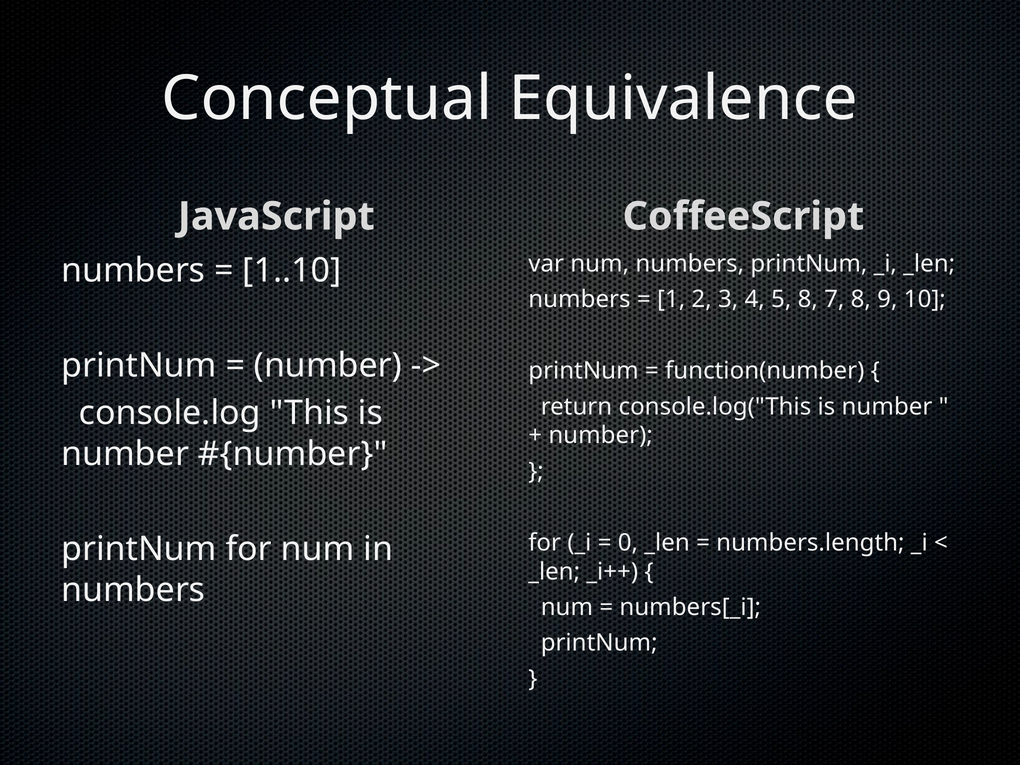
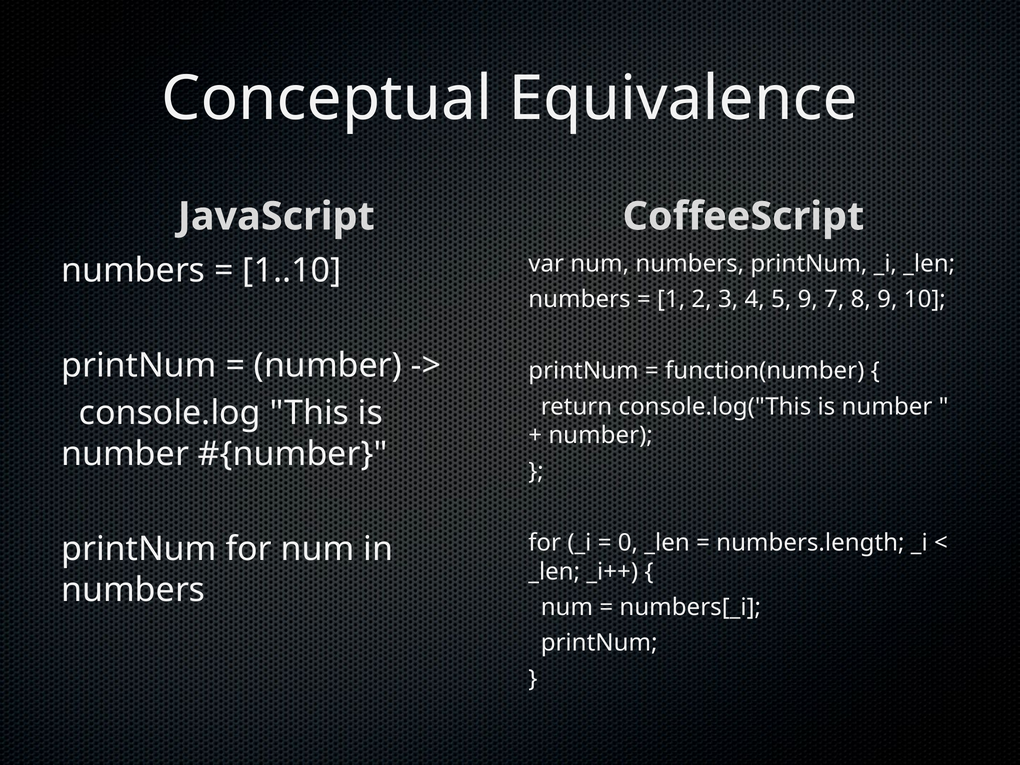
5 8: 8 -> 9 (808, 300)
